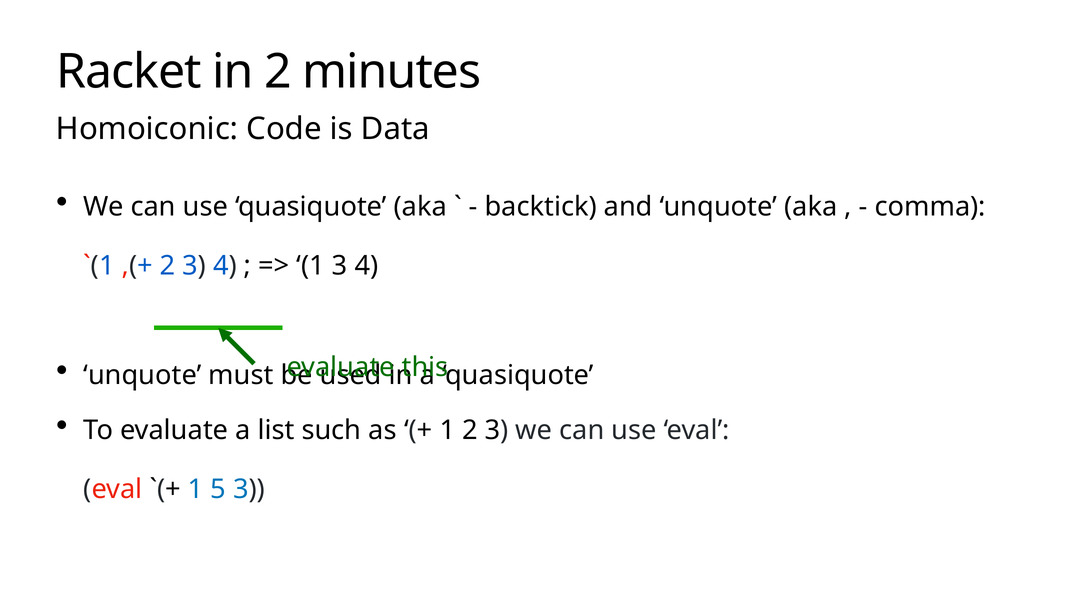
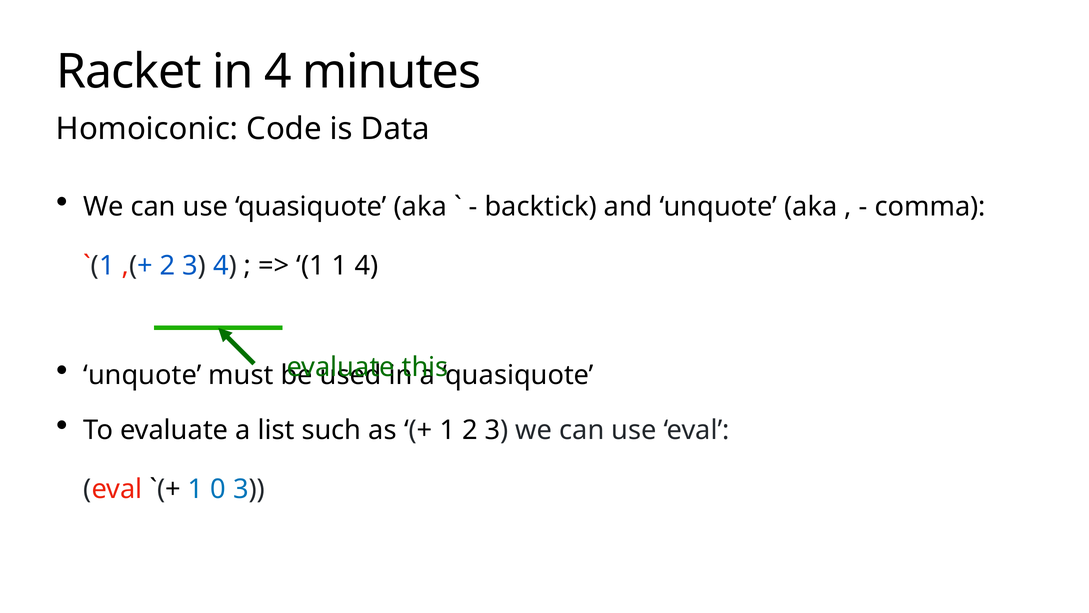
in 2: 2 -> 4 (278, 72)
1 3: 3 -> 1 (340, 265)
5: 5 -> 0 (218, 489)
